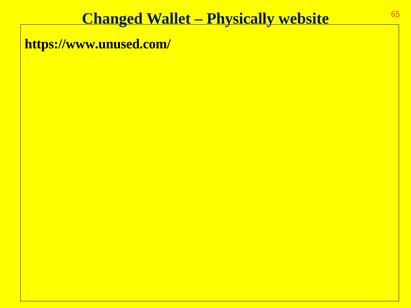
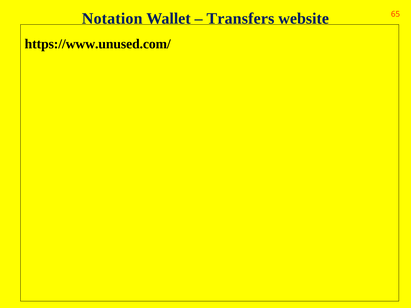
Changed: Changed -> Notation (112, 19)
Physically: Physically -> Transfers (240, 19)
